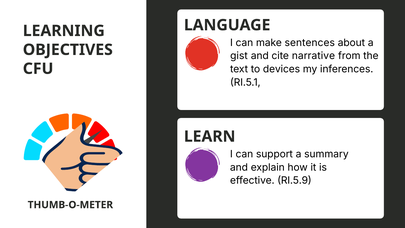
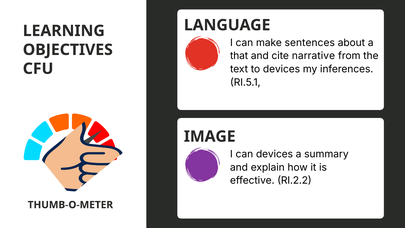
gist: gist -> that (239, 56)
LEARN: LEARN -> IMAGE (210, 136)
can support: support -> devices (274, 154)
RI.5.9: RI.5.9 -> RI.2.2 (294, 180)
